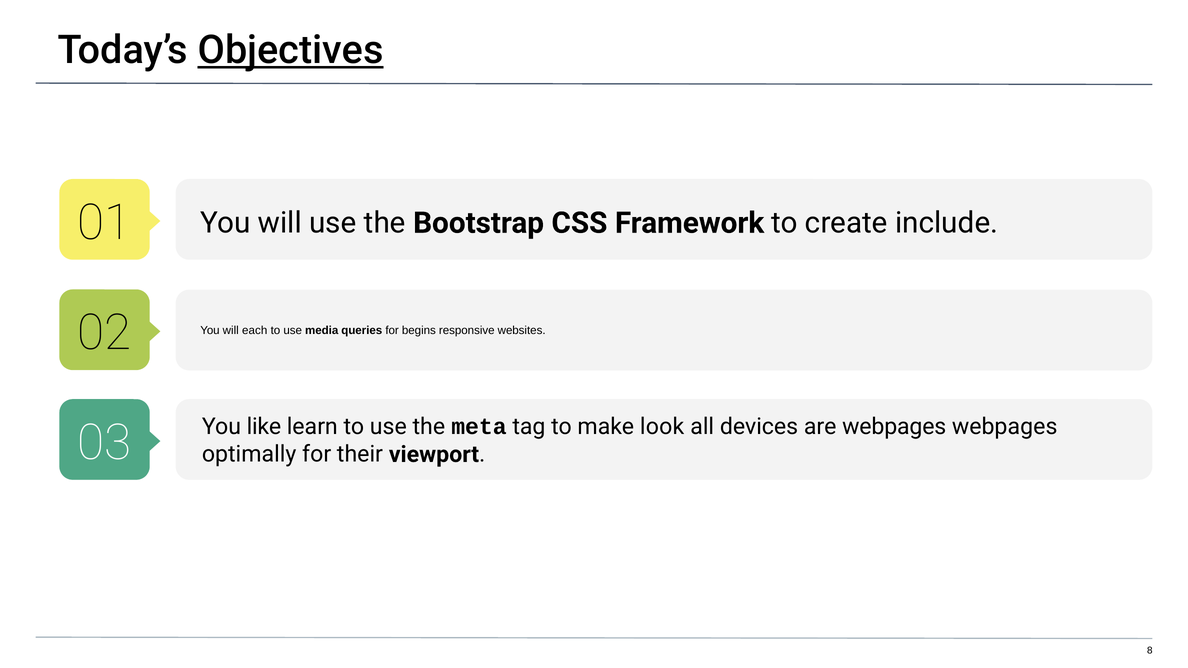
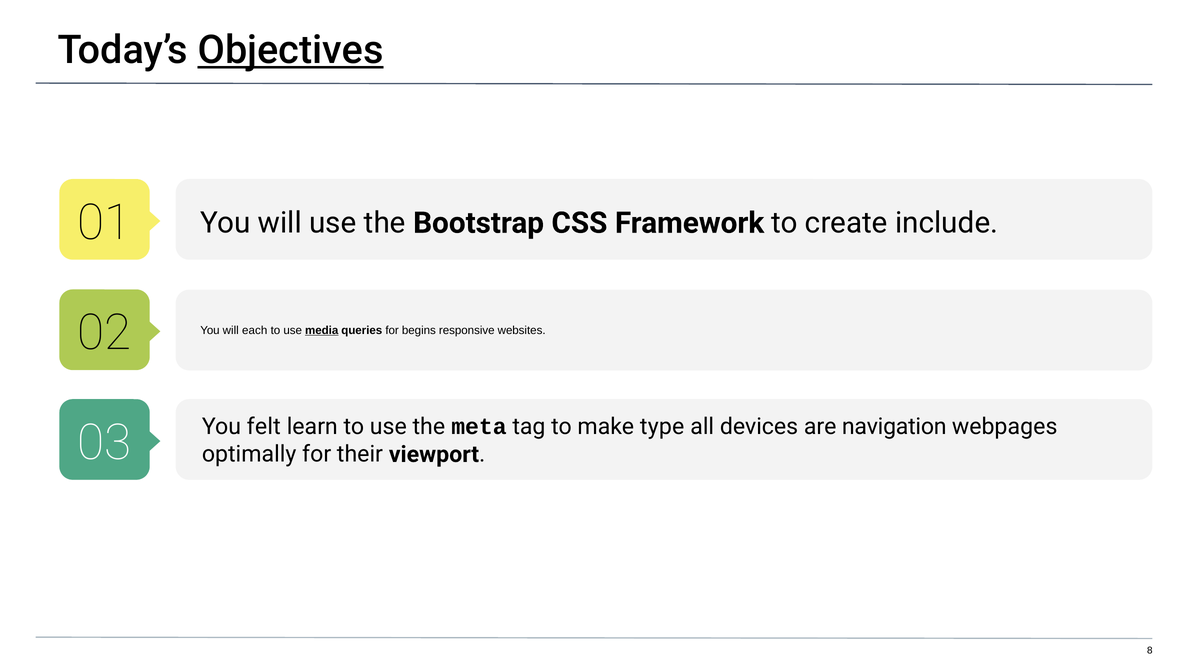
media underline: none -> present (322, 330)
like: like -> felt (264, 427)
look: look -> type (662, 427)
are webpages: webpages -> navigation (894, 427)
